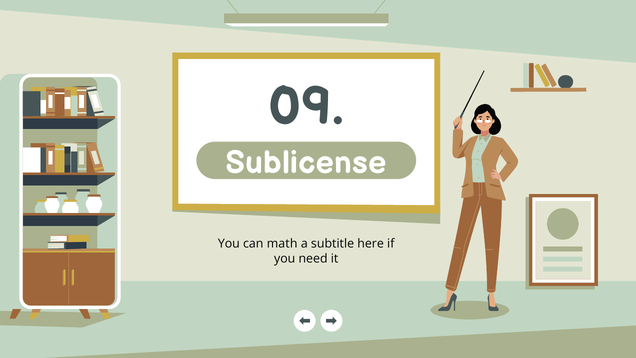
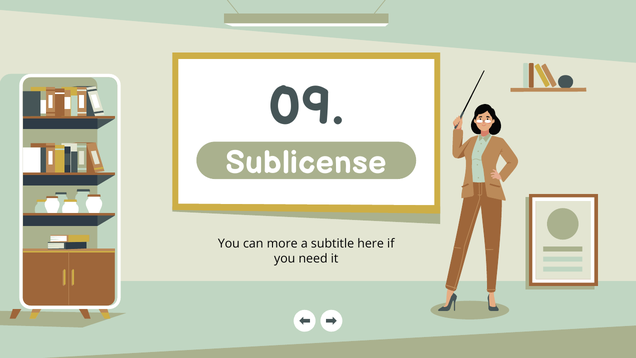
math: math -> more (282, 243)
